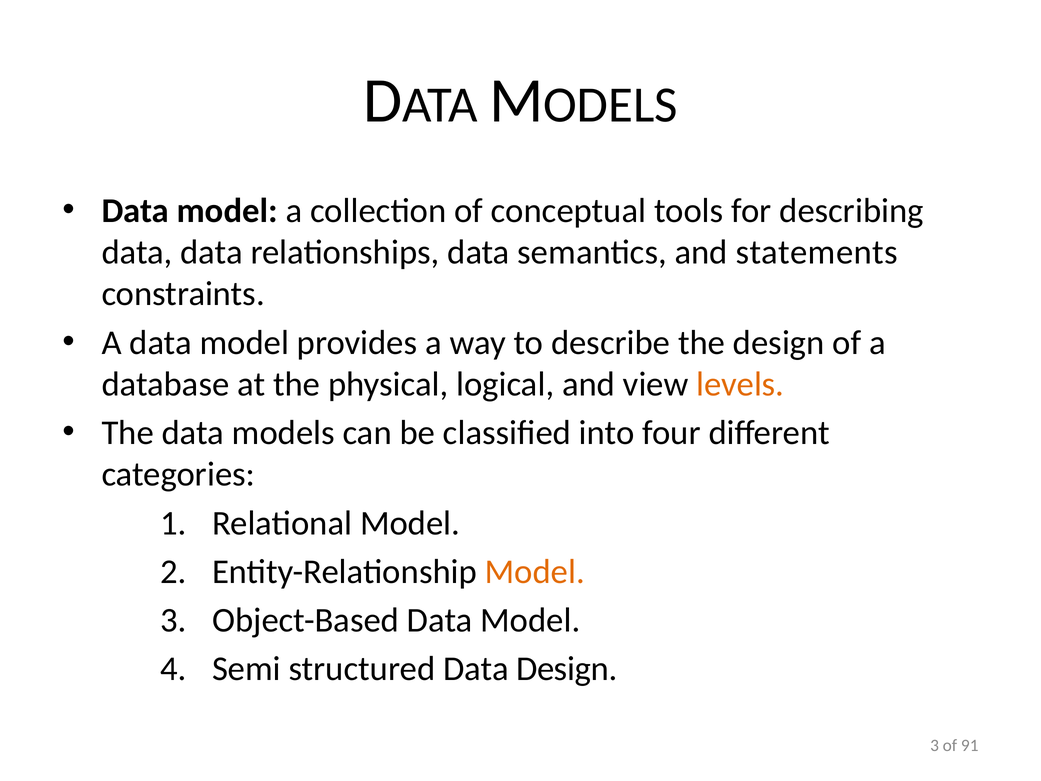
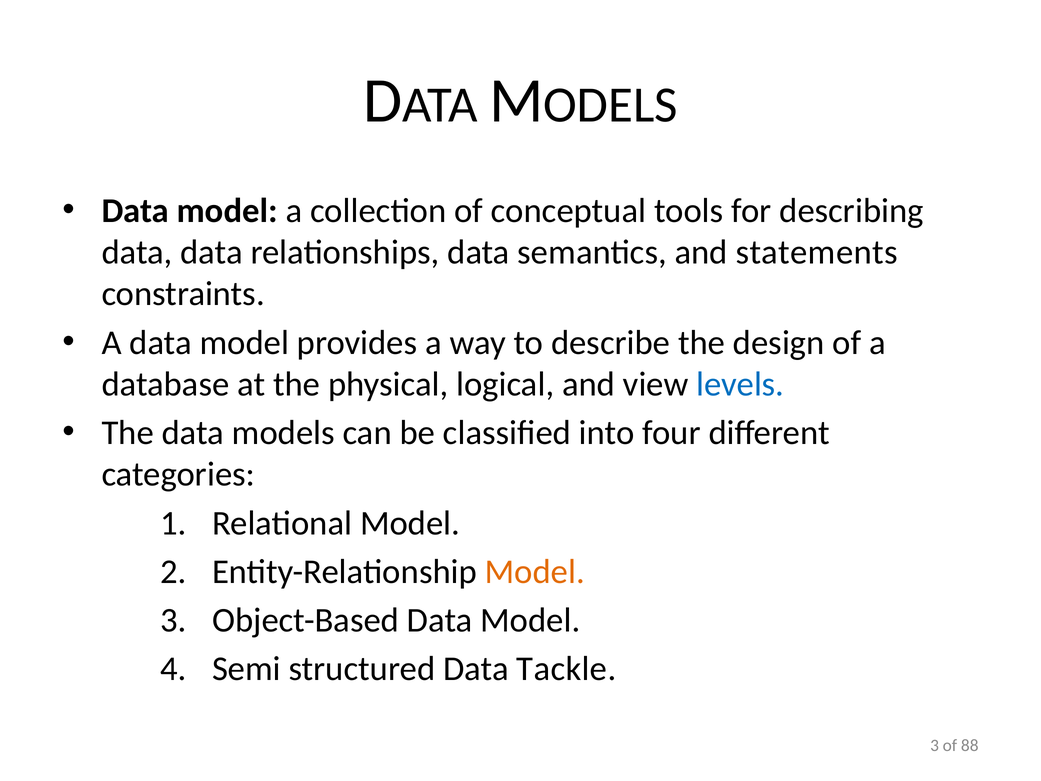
levels colour: orange -> blue (740, 384)
Data Design: Design -> Tackle (566, 669)
91: 91 -> 88 (970, 745)
